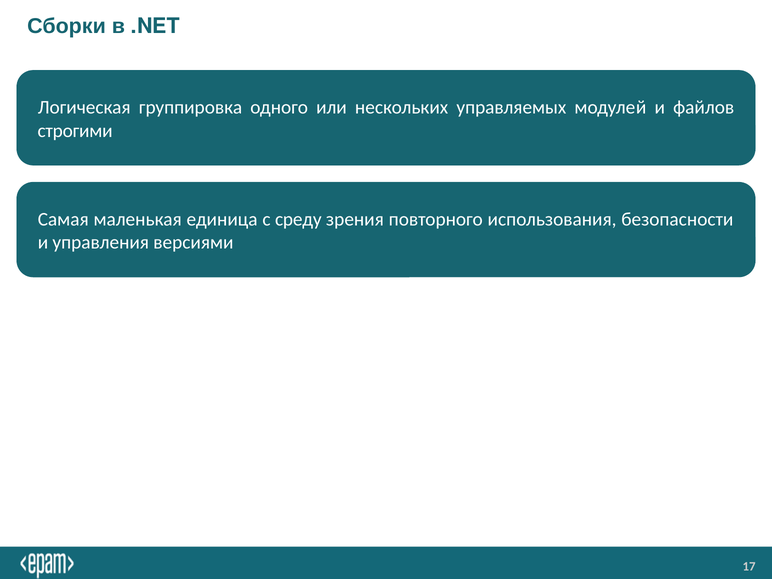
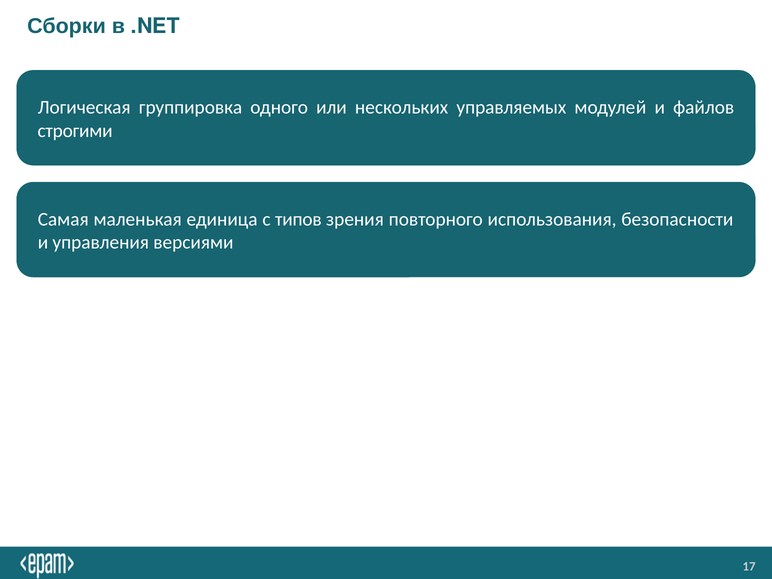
среду: среду -> типов (298, 219)
